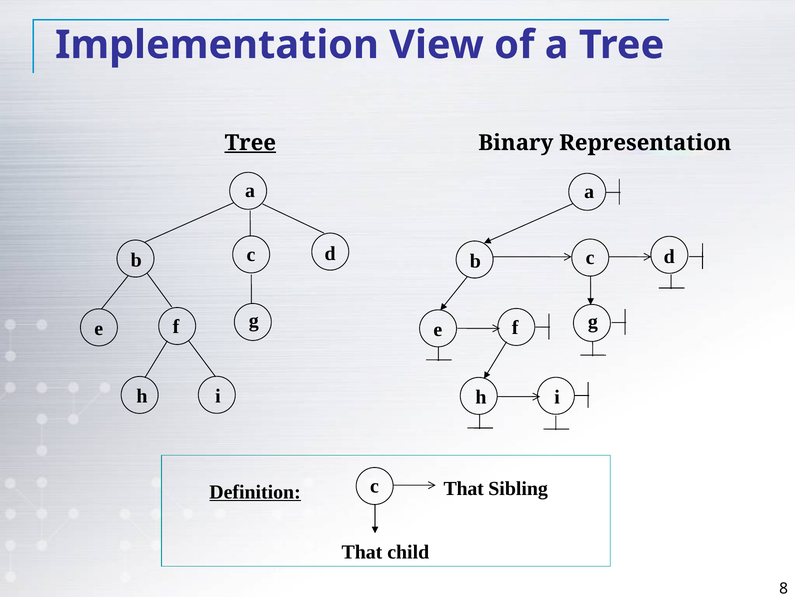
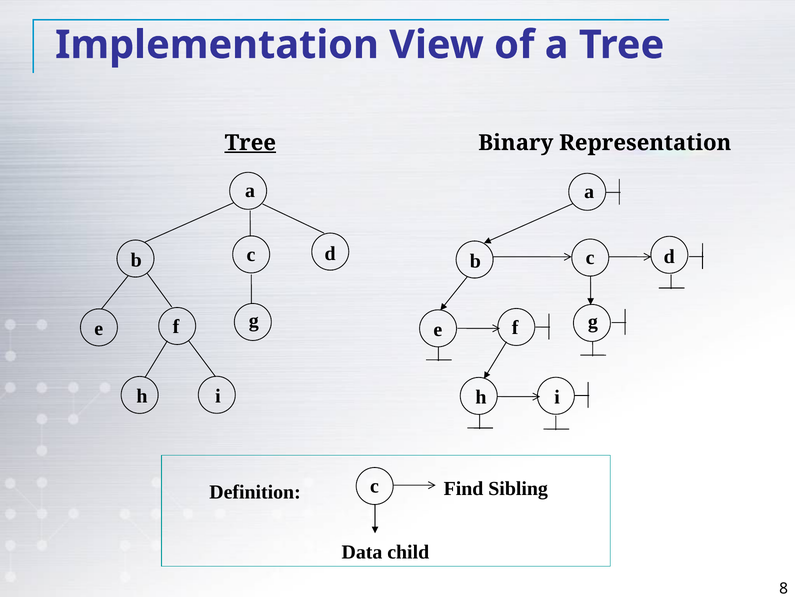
That: That -> Find (464, 488)
Definition underline: present -> none (255, 491)
That: That -> Data (362, 552)
